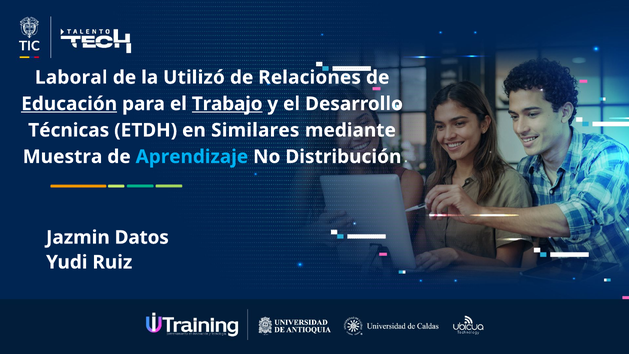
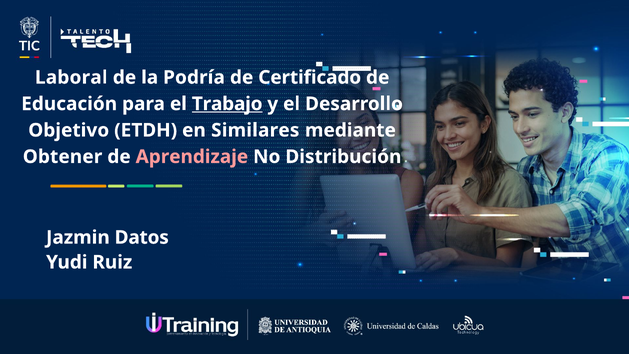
Utilizó: Utilizó -> Podría (194, 77)
Relaciones: Relaciones -> Certificado (310, 77)
Educación underline: present -> none (69, 104)
Técnicas: Técnicas -> Objetivo (69, 130)
Muestra: Muestra -> Obtener (63, 157)
Aprendizaje colour: light blue -> pink (192, 157)
